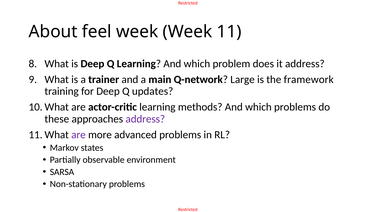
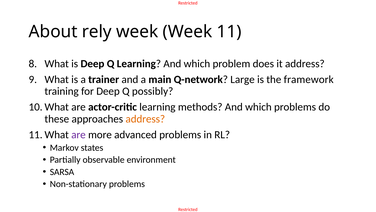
feel: feel -> rely (97, 32)
updates: updates -> possibly (153, 91)
address colour: purple -> orange (145, 119)
